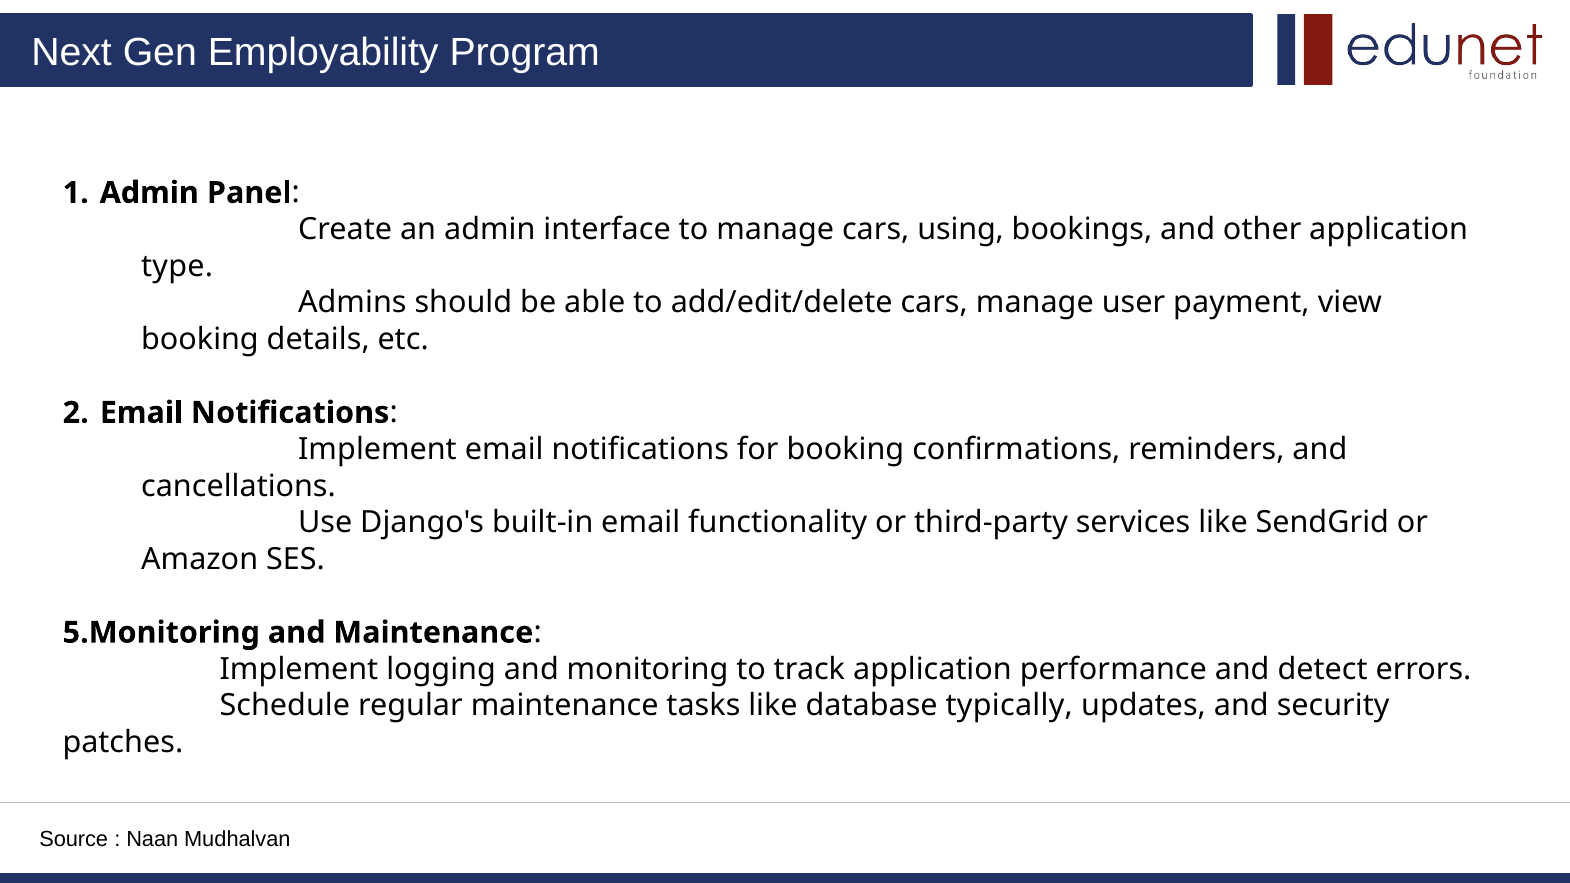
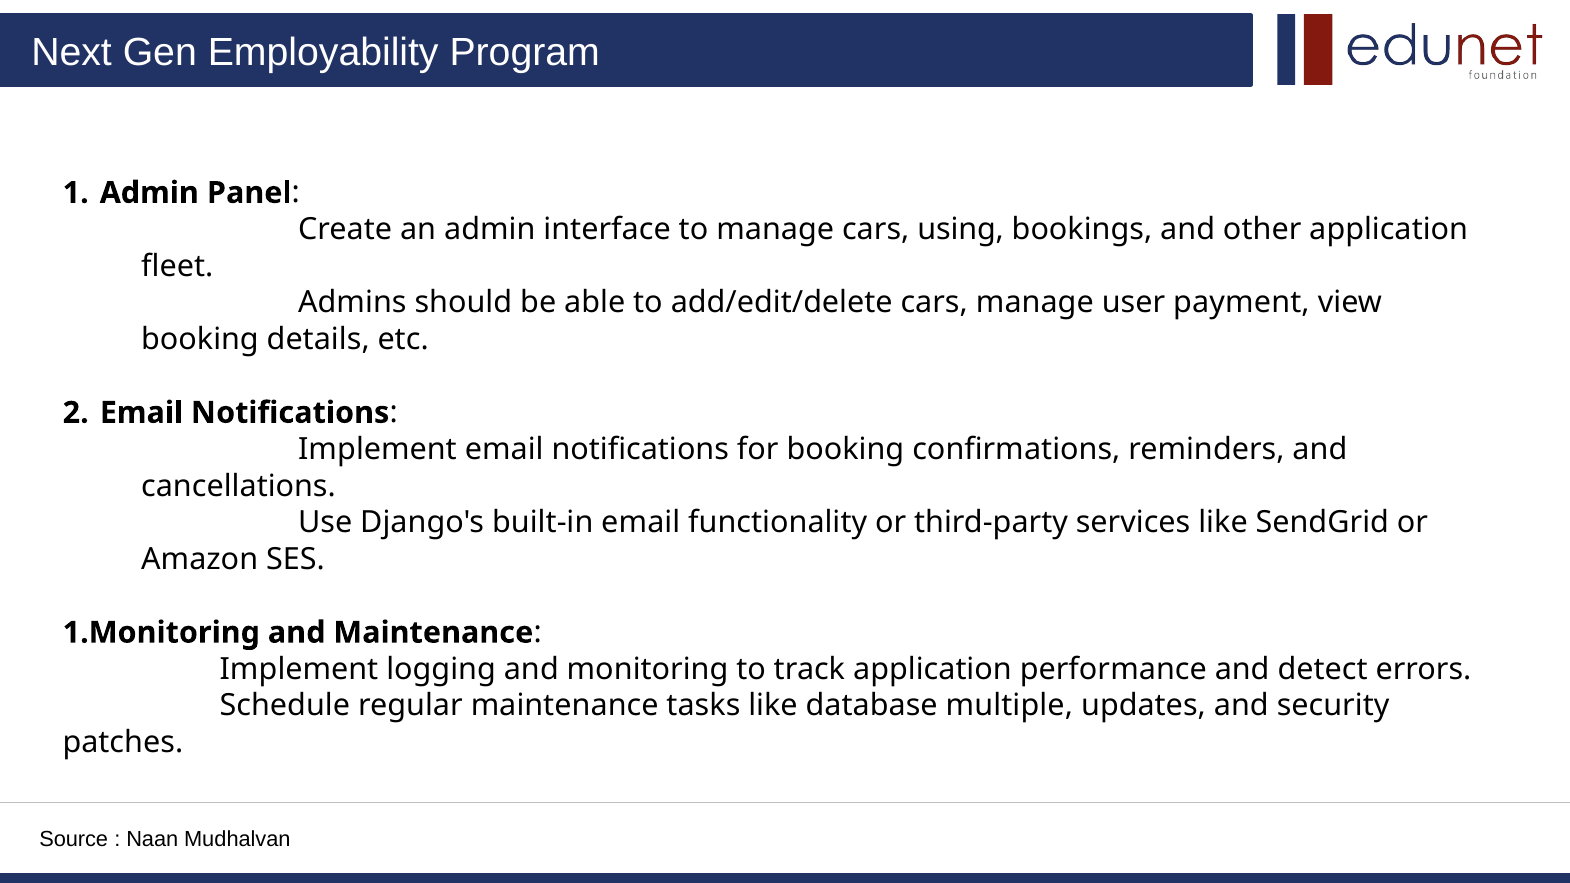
type: type -> fleet (177, 266)
5.Monitoring: 5.Monitoring -> 1.Monitoring (161, 633)
typically: typically -> multiple (1009, 706)
